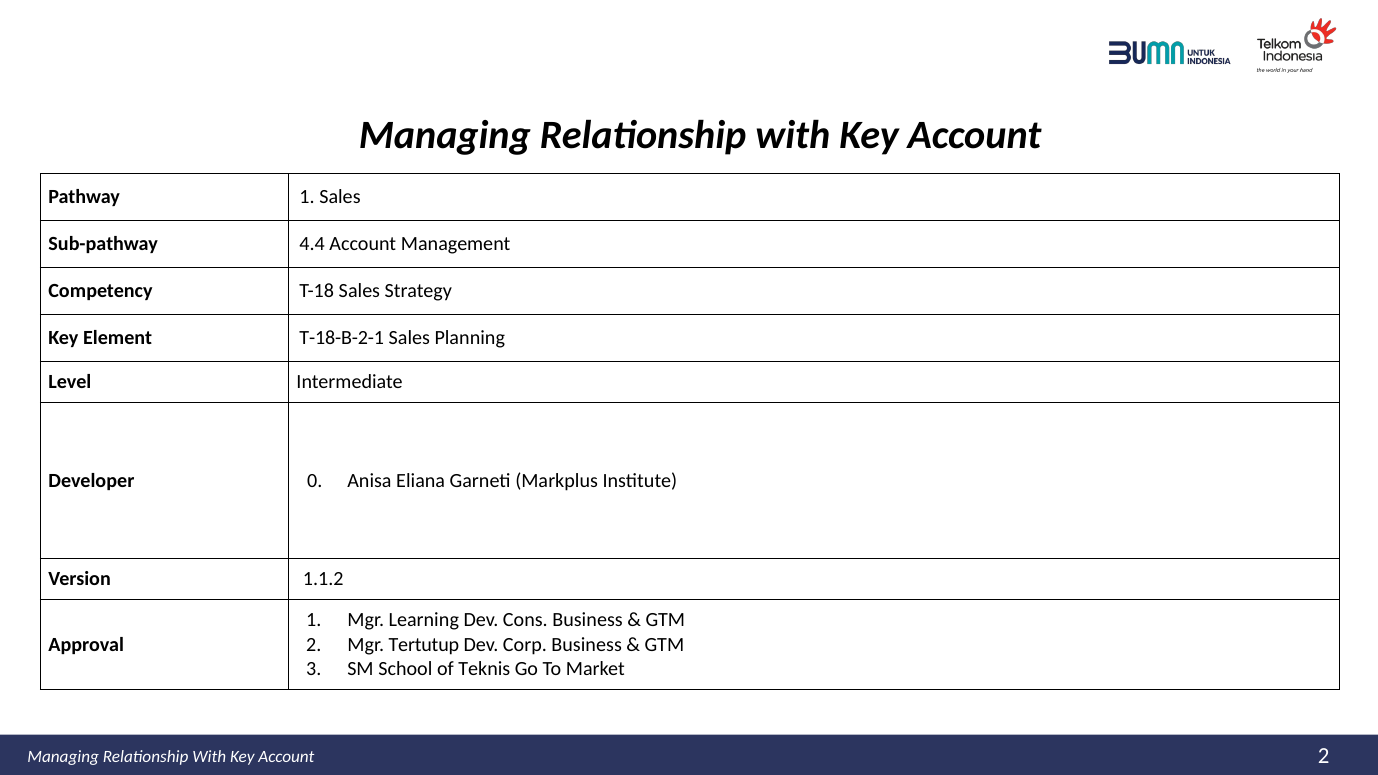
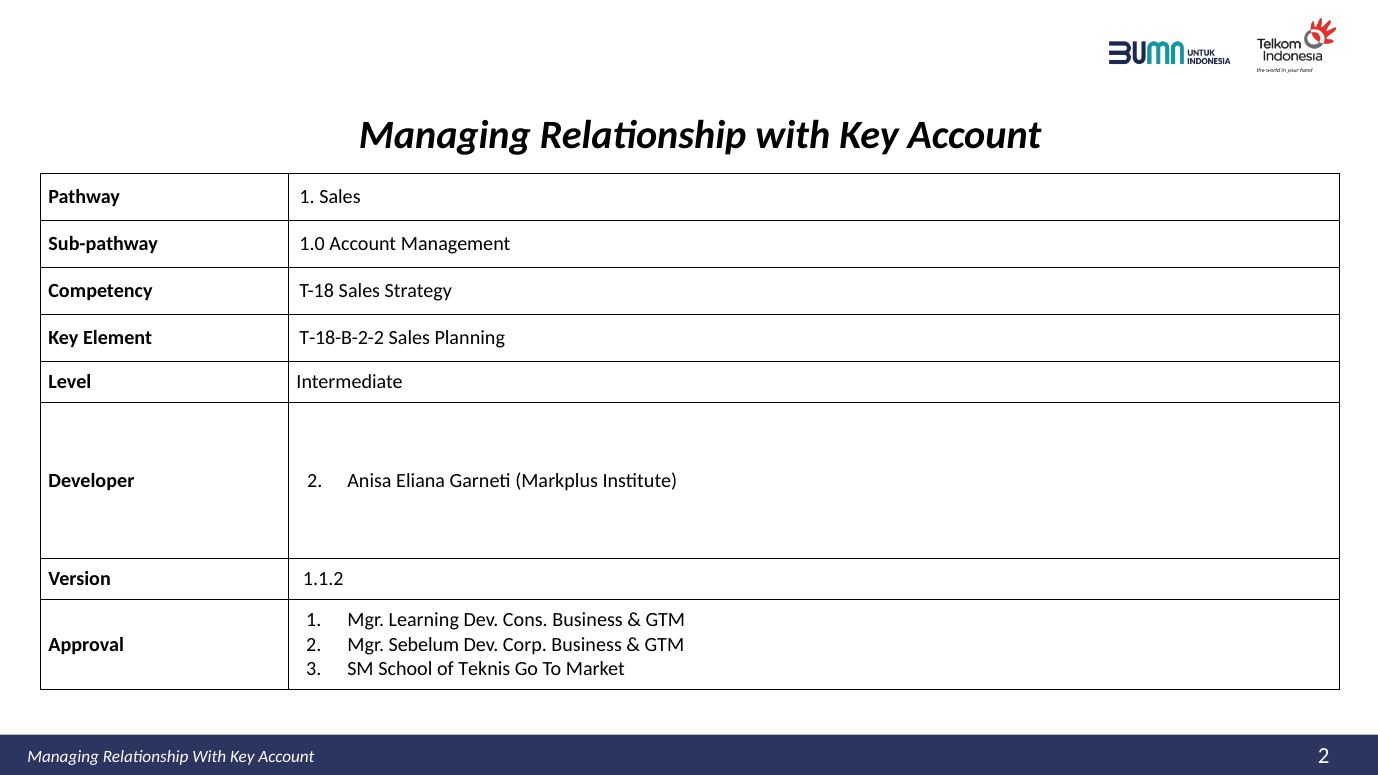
4.4: 4.4 -> 1.0 (312, 244)
T-18-B-2-1: T-18-B-2-1 -> T-18-B-2-2 (342, 338)
Developer 0: 0 -> 2 (315, 481)
Tertutup: Tertutup -> Sebelum (424, 645)
